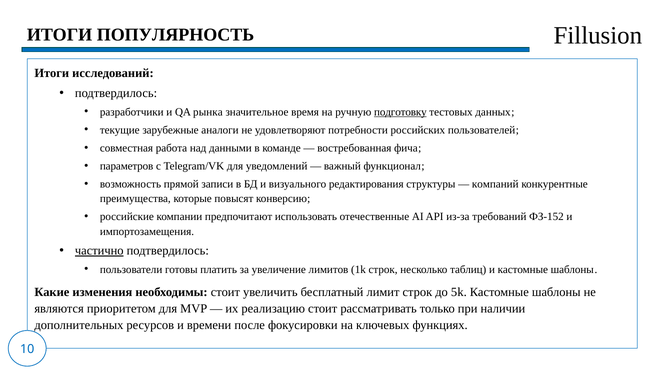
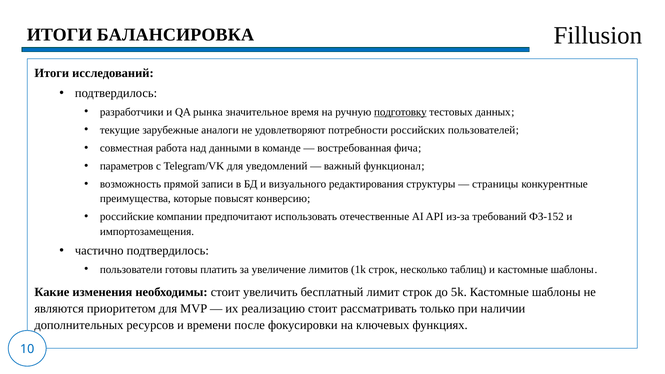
ПОПУЛЯРНОСТЬ: ПОПУЛЯРНОСТЬ -> БАЛАНСИРОВКА (175, 35)
компаний: компаний -> страницы (495, 184)
частично underline: present -> none (99, 251)
